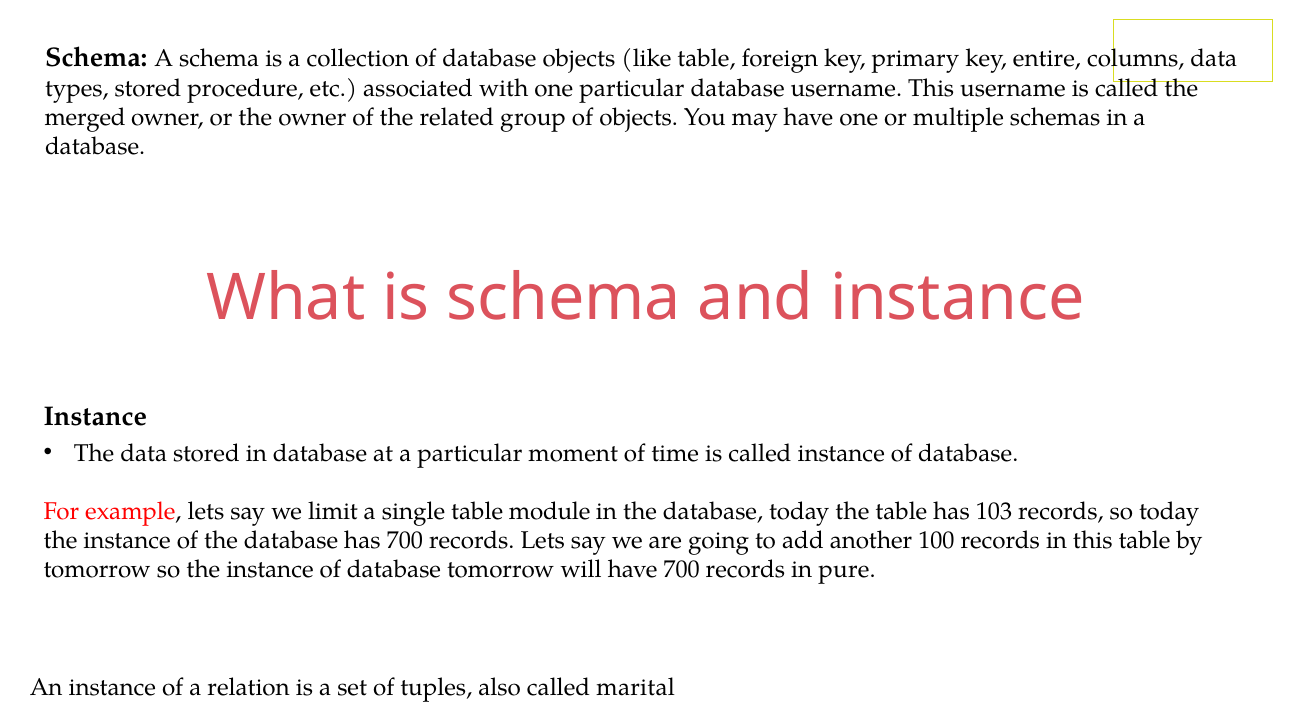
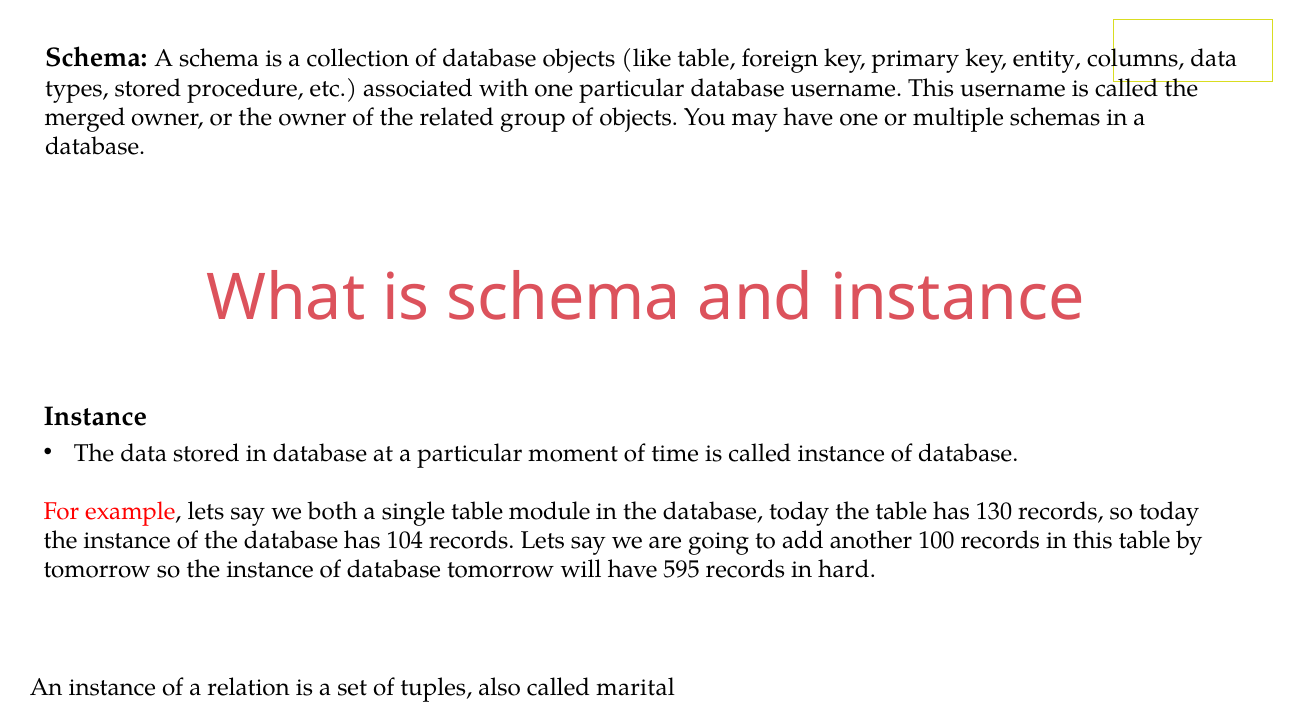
entire: entire -> entity (1047, 59)
limit: limit -> both (333, 511)
103: 103 -> 130 (994, 511)
has 700: 700 -> 104 (405, 540)
have 700: 700 -> 595 (682, 569)
pure: pure -> hard (847, 569)
